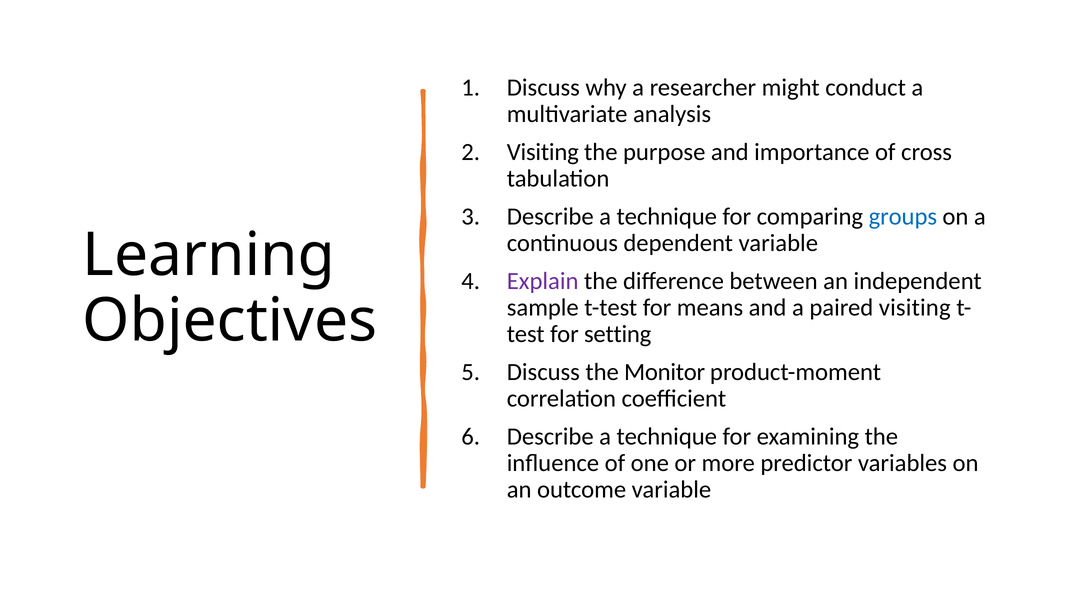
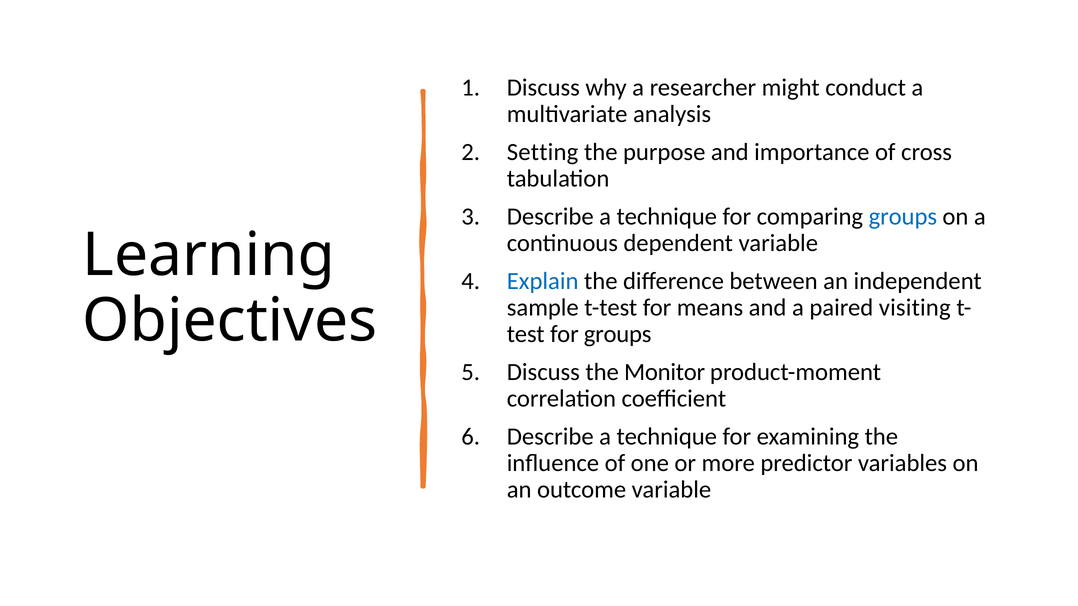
Visiting: Visiting -> Setting (543, 152)
Explain colour: purple -> blue (543, 281)
for setting: setting -> groups (618, 334)
